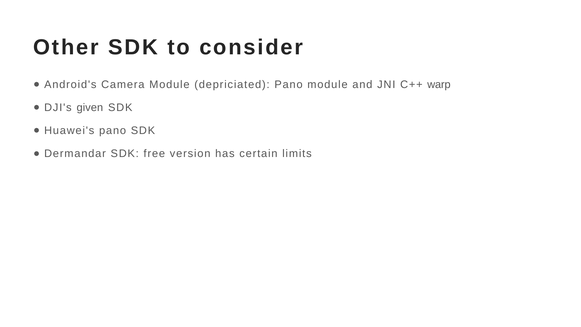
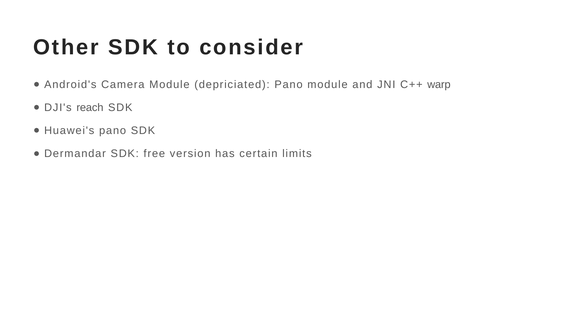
given: given -> reach (90, 108)
